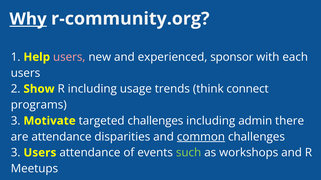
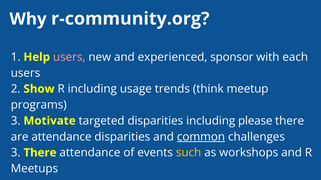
Why underline: present -> none (28, 19)
connect: connect -> meetup (248, 89)
targeted challenges: challenges -> disparities (155, 121)
admin: admin -> please (255, 121)
3 Users: Users -> There (40, 153)
such colour: light green -> yellow (189, 153)
